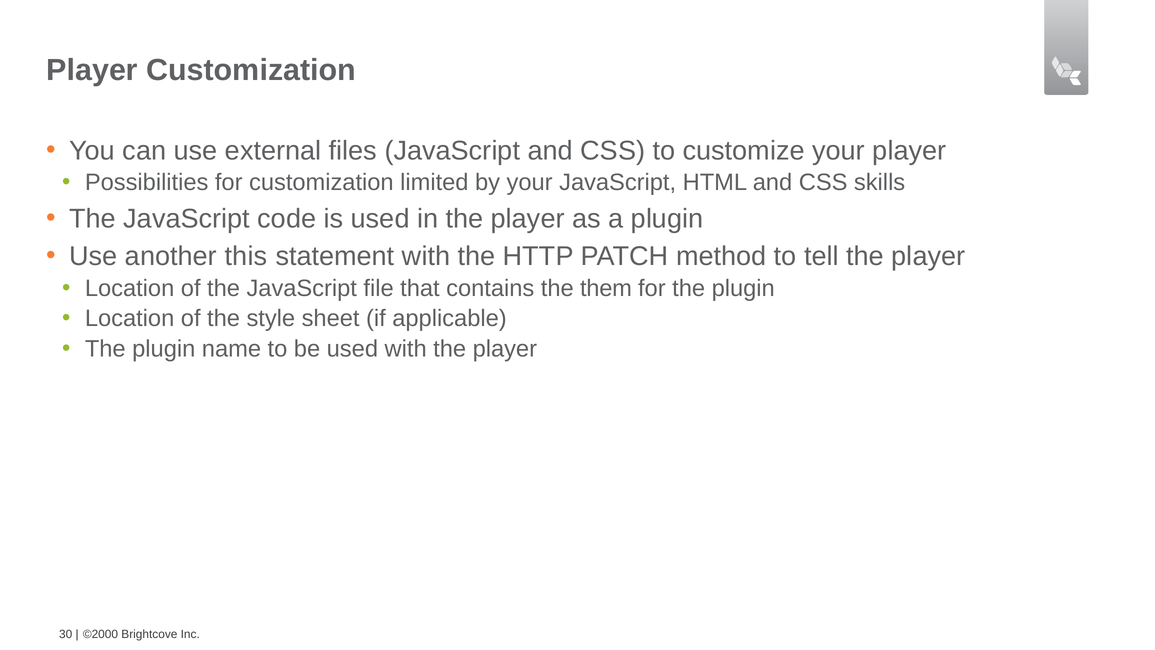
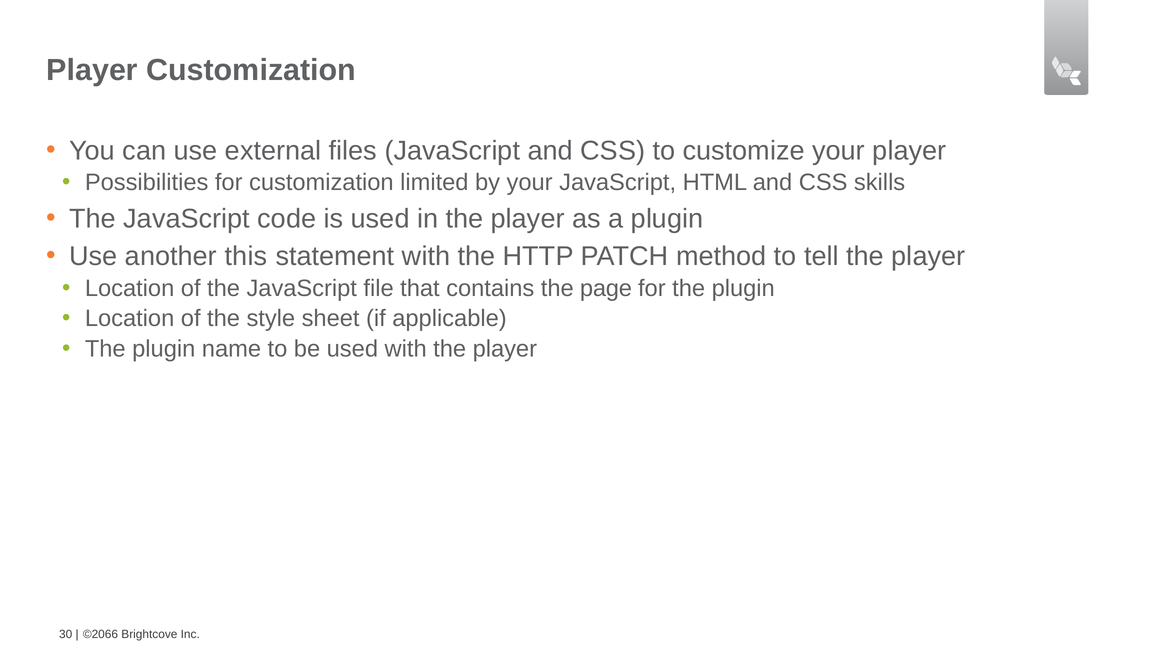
them: them -> page (606, 288)
©2000: ©2000 -> ©2066 (100, 634)
